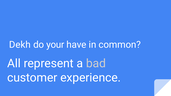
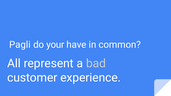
Dekh: Dekh -> Pagli (20, 45)
